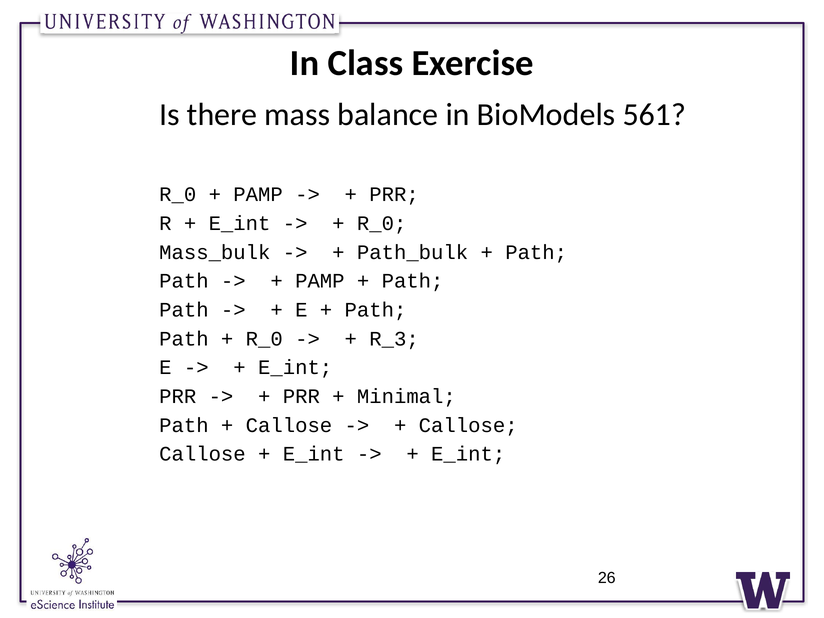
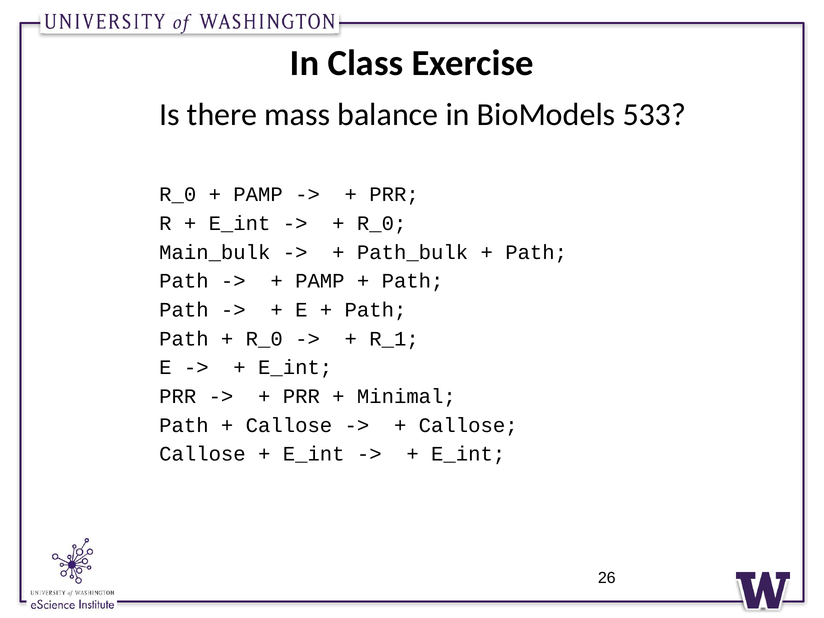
561: 561 -> 533 (654, 115)
Mass_bulk: Mass_bulk -> Main_bulk (215, 252)
R_3: R_3 -> R_1 (394, 339)
